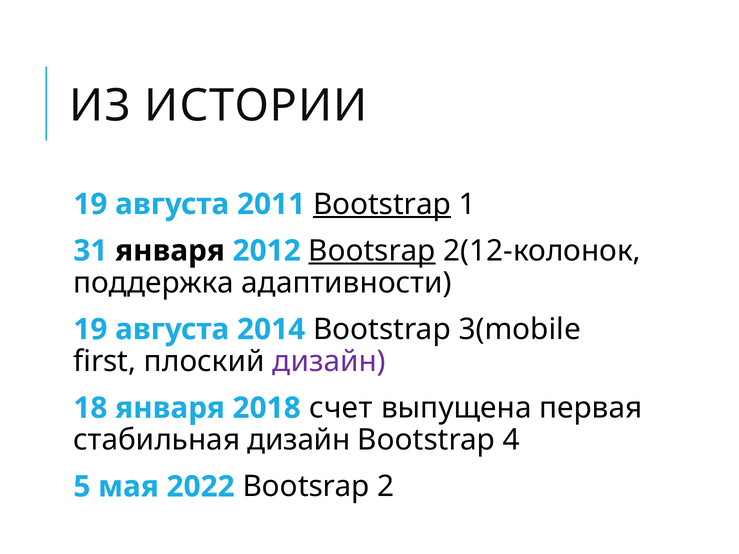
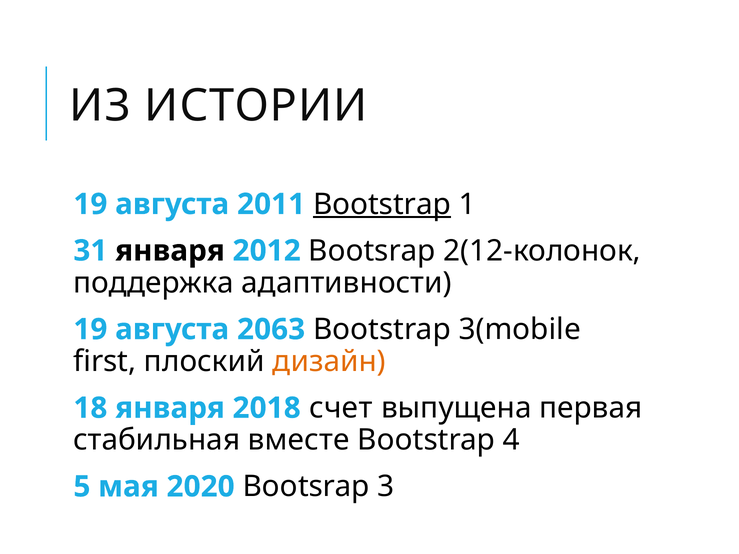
Bootsrap underline: present -> none (372, 251)
2014: 2014 -> 2063 (271, 330)
дизайн colour: purple -> orange (329, 362)
стабильная дизайн: дизайн -> вместе (299, 440)
2022: 2022 -> 2020 (201, 487)
2: 2 -> 3 (386, 487)
